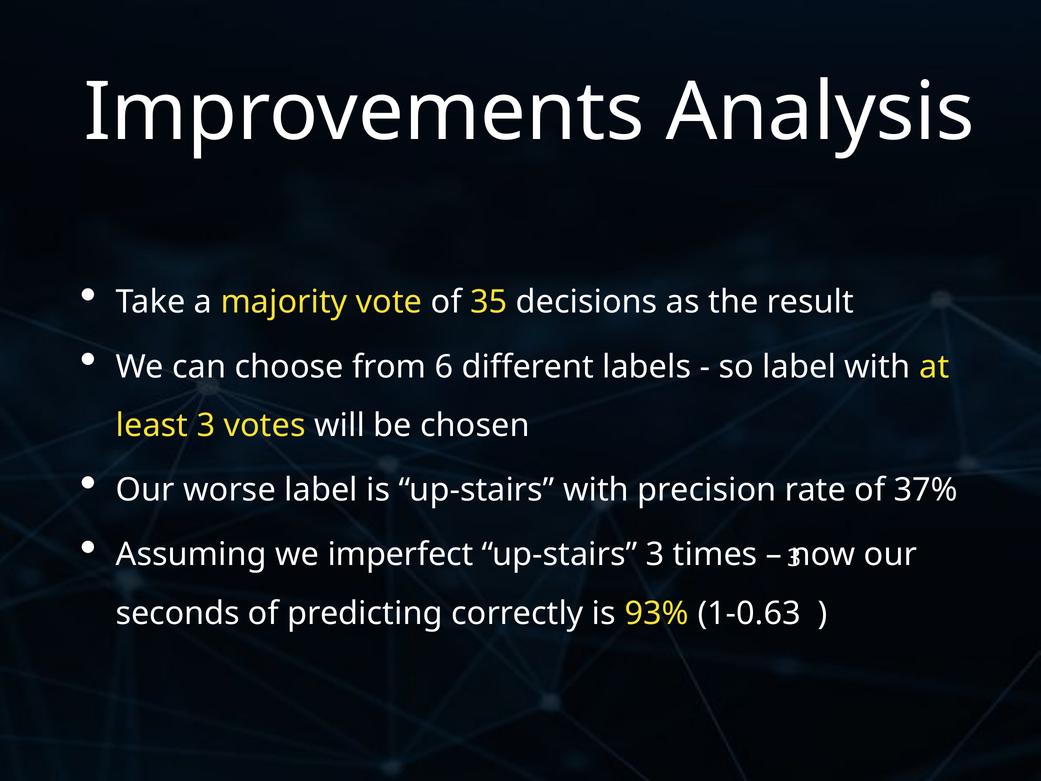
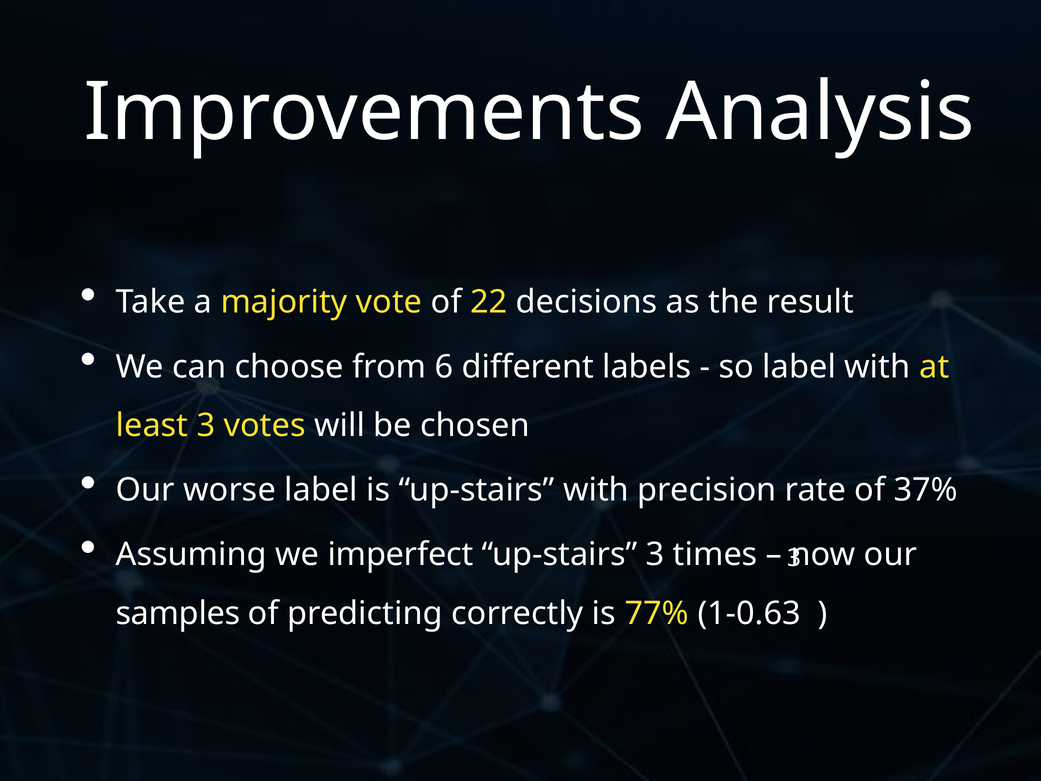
35: 35 -> 22 (489, 302)
seconds: seconds -> samples (178, 613)
93%: 93% -> 77% (657, 613)
